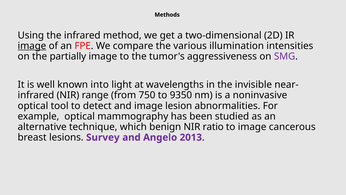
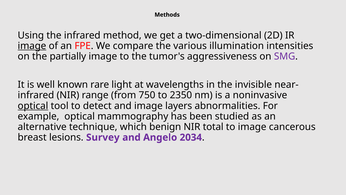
into: into -> rare (100, 85)
9350: 9350 -> 2350 (181, 95)
optical underline: none -> present (33, 106)
lesion: lesion -> layers (179, 106)
ratio: ratio -> total (213, 127)
2013: 2013 -> 2034 (191, 137)
